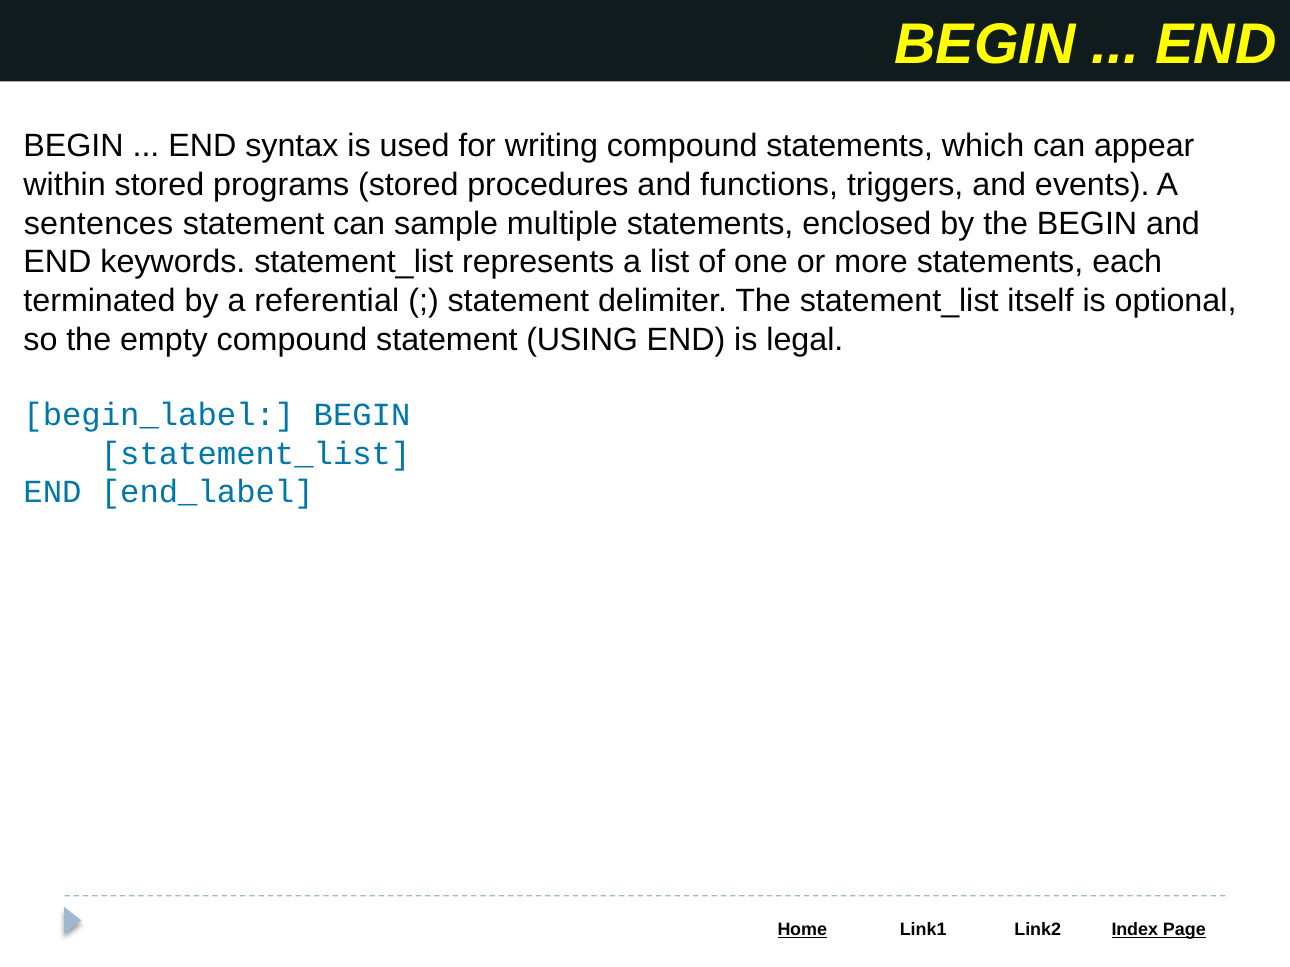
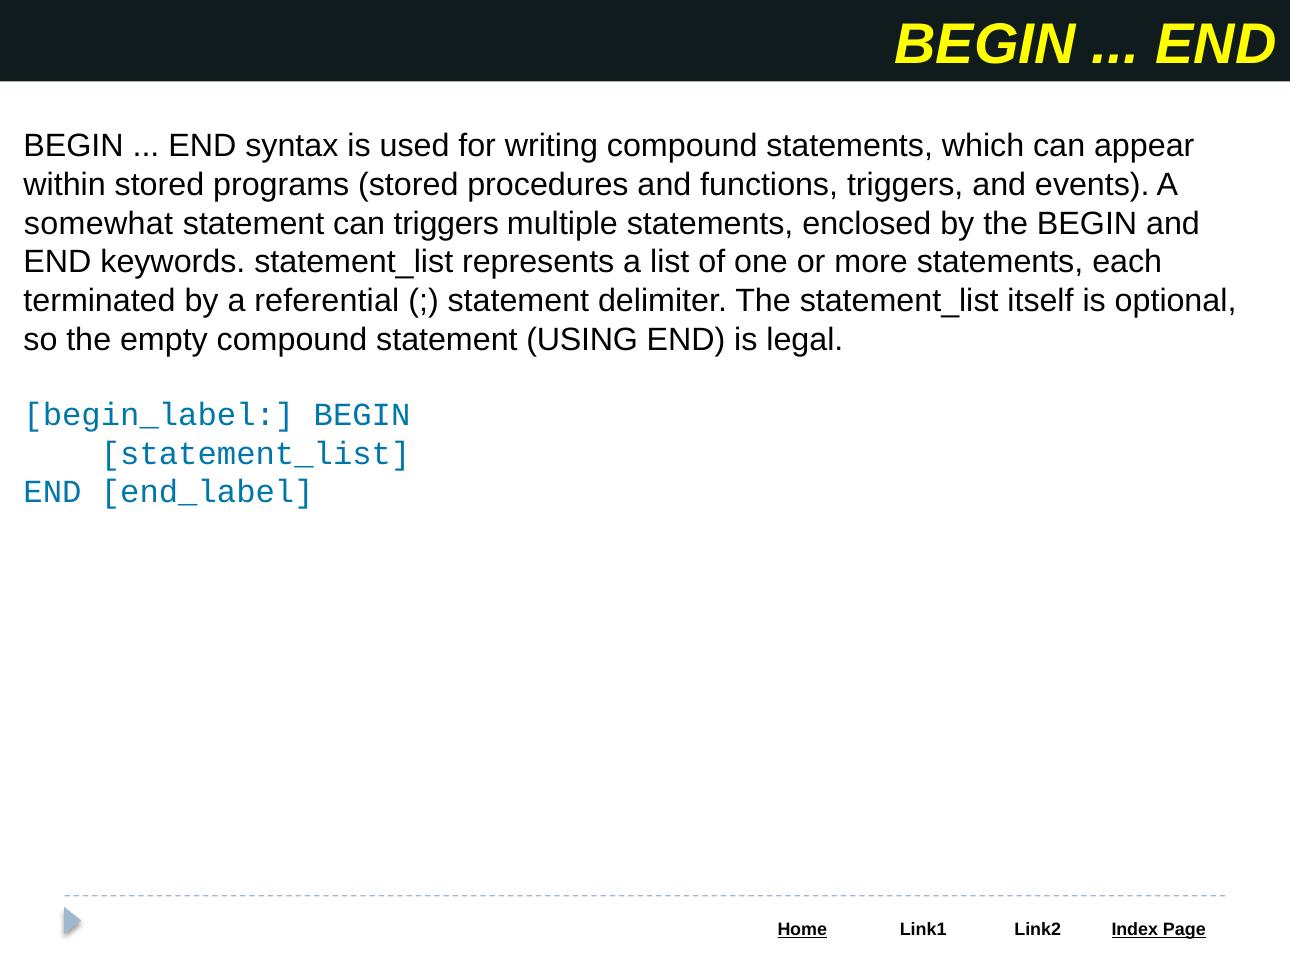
sentences: sentences -> somewhat (99, 224)
can sample: sample -> triggers (446, 224)
